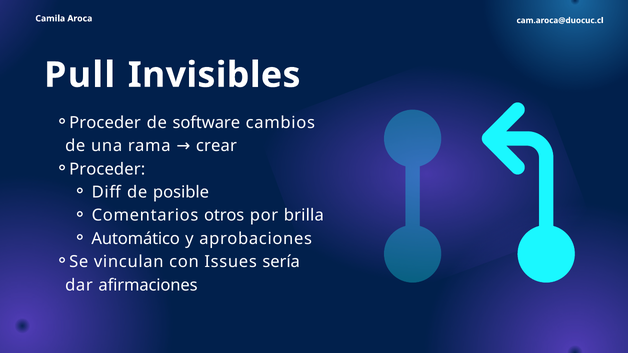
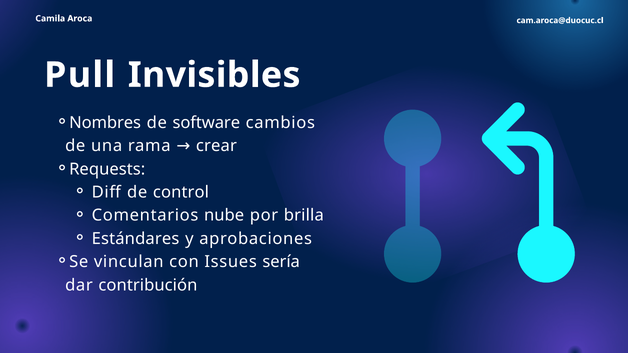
Proceder: Proceder -> Nombres (105, 123)
Proceder: Proceder -> Requests (107, 169)
posible: posible -> control (181, 192)
otros: otros -> nube (224, 216)
Automático: Automático -> Estándares (136, 239)
afirmaciones: afirmaciones -> contribución (148, 285)
